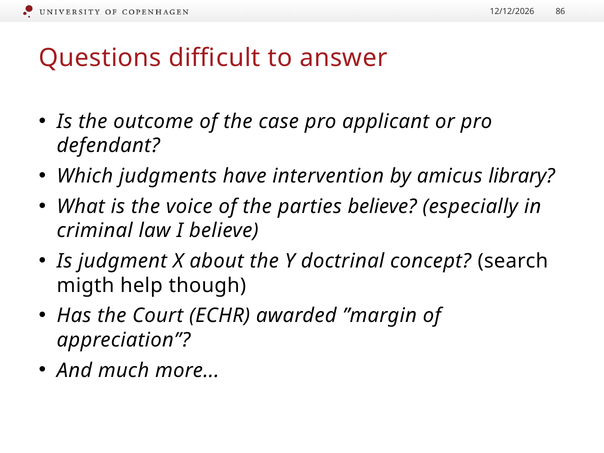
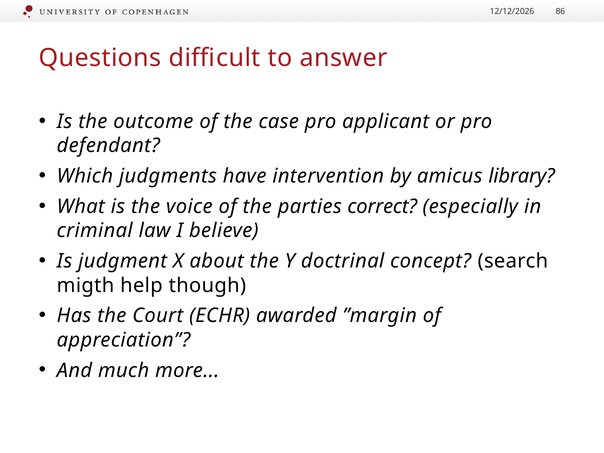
parties believe: believe -> correct (382, 207)
